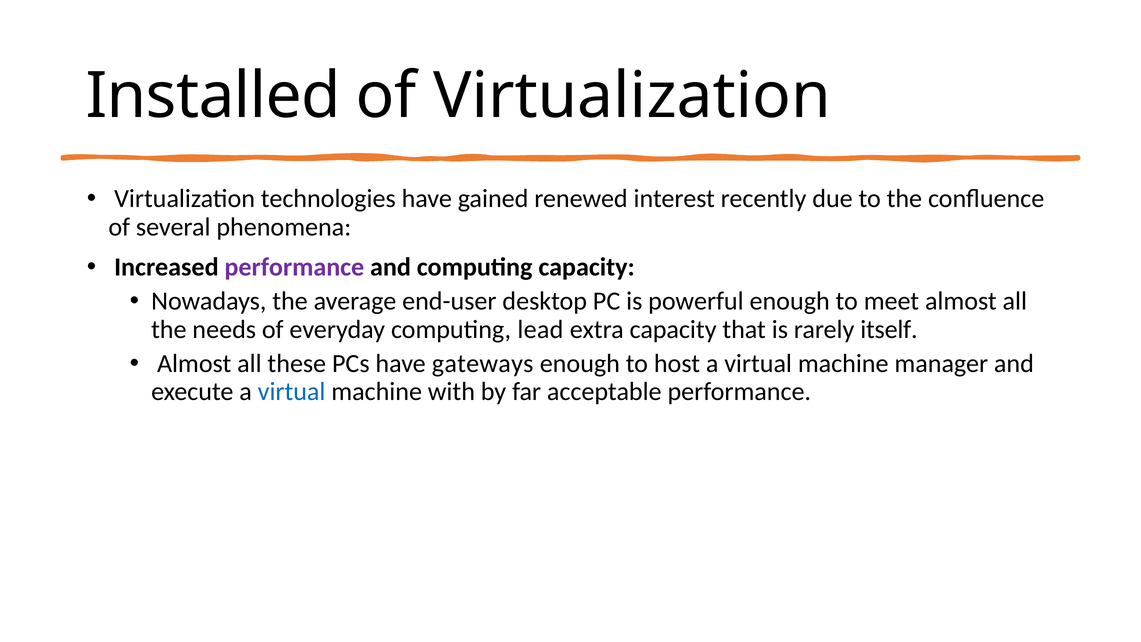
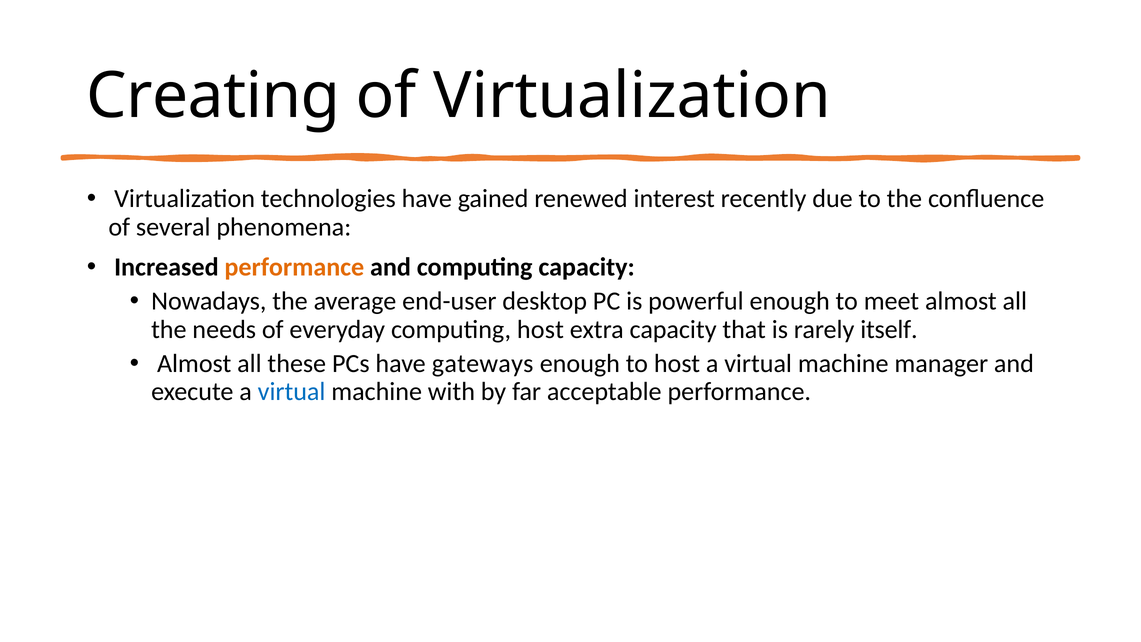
Installed: Installed -> Creating (213, 96)
performance colour: purple -> orange (294, 267)
computing lead: lead -> host (540, 329)
